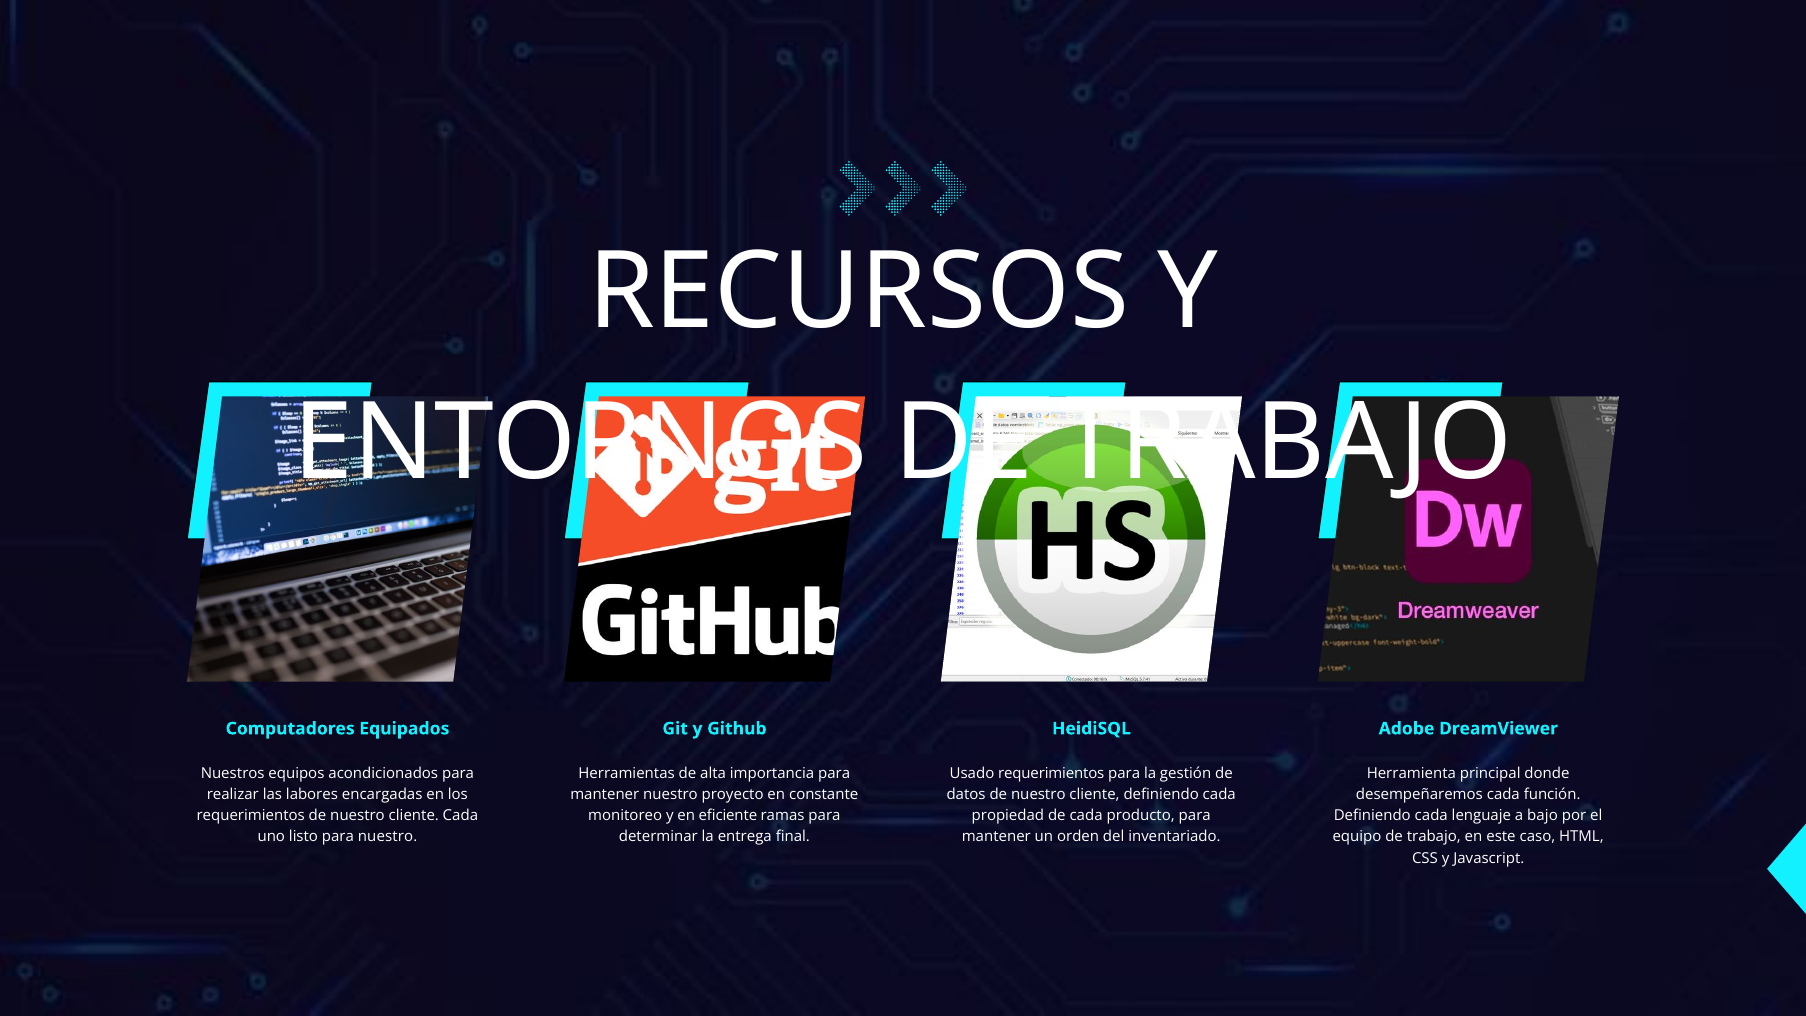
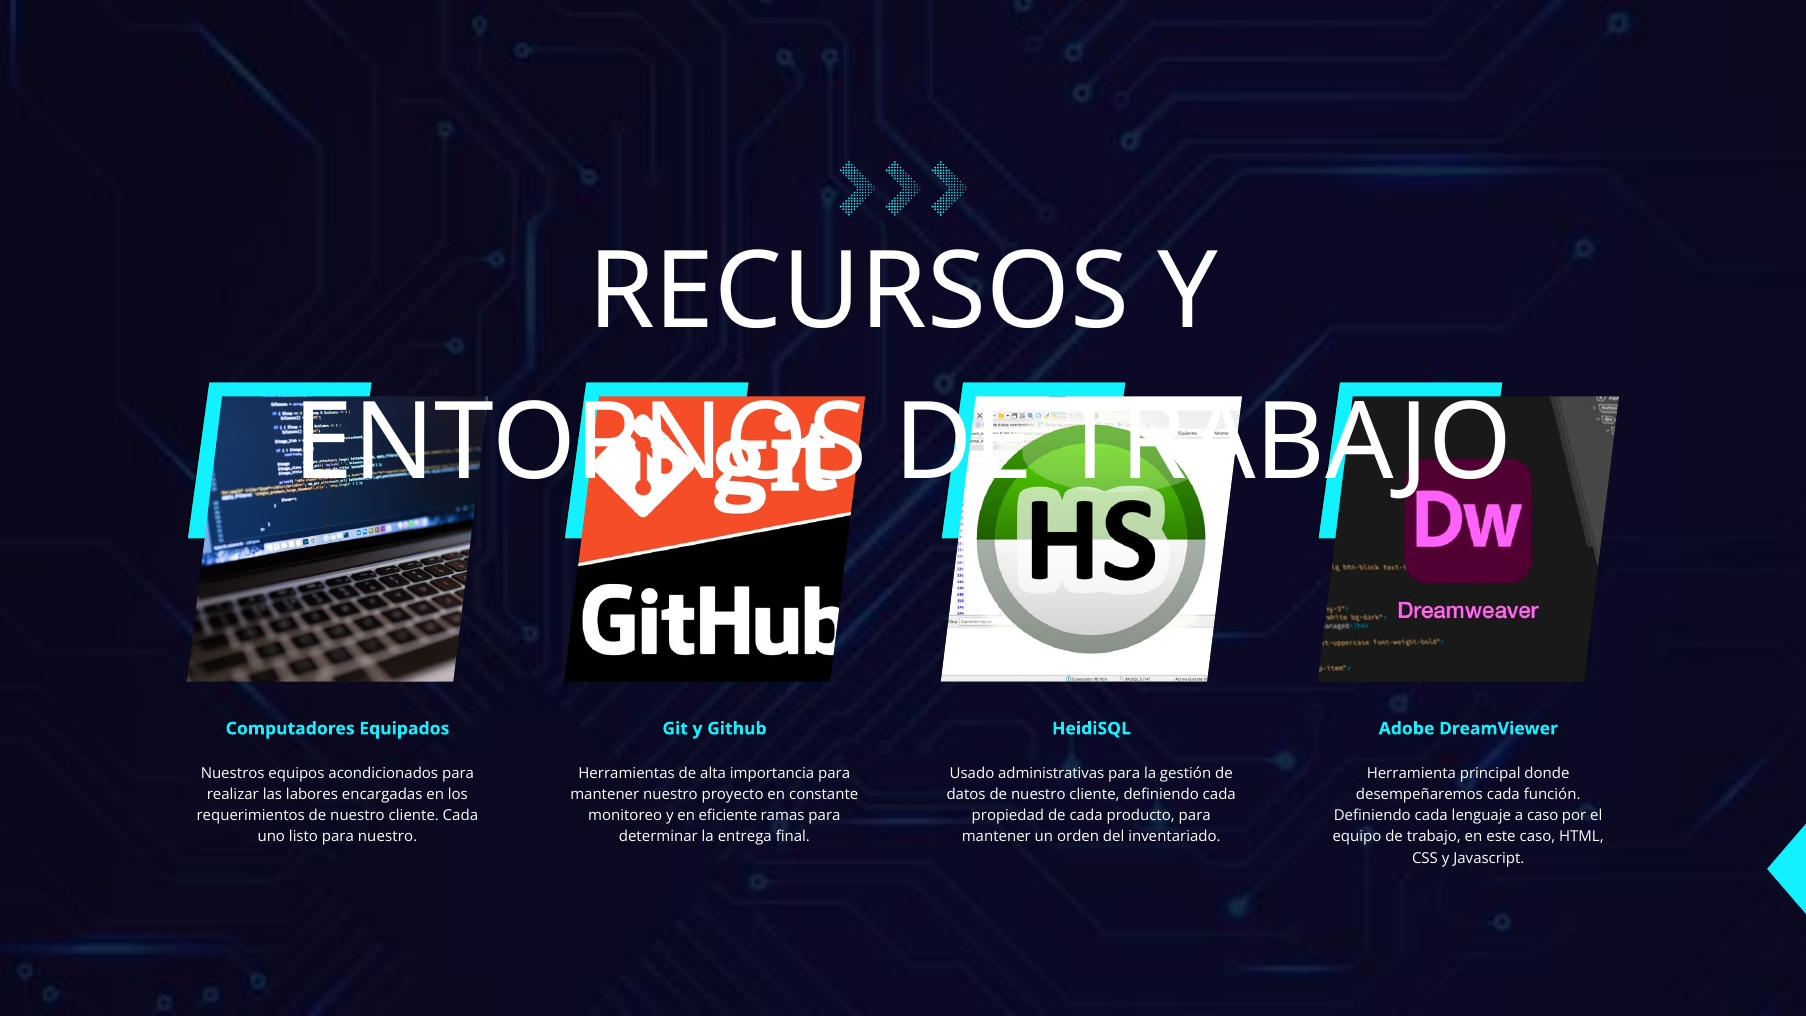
Usado requerimientos: requerimientos -> administrativas (1051, 774)
a bajo: bajo -> caso (1543, 816)
